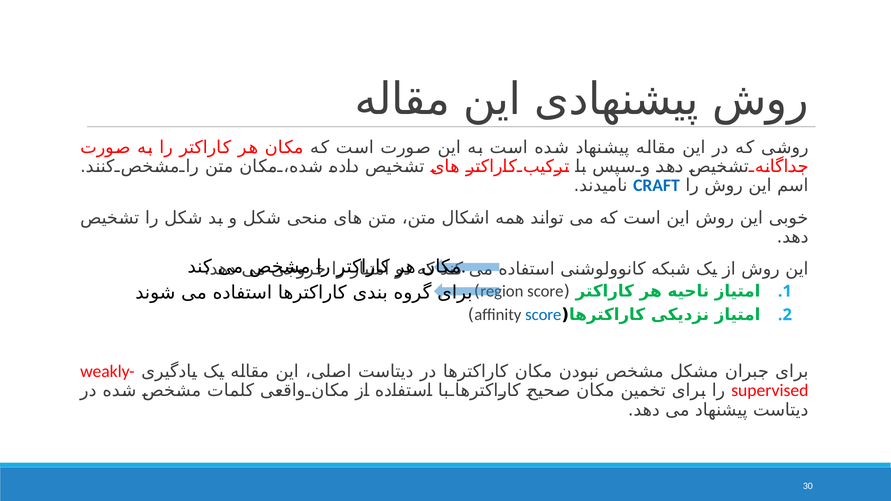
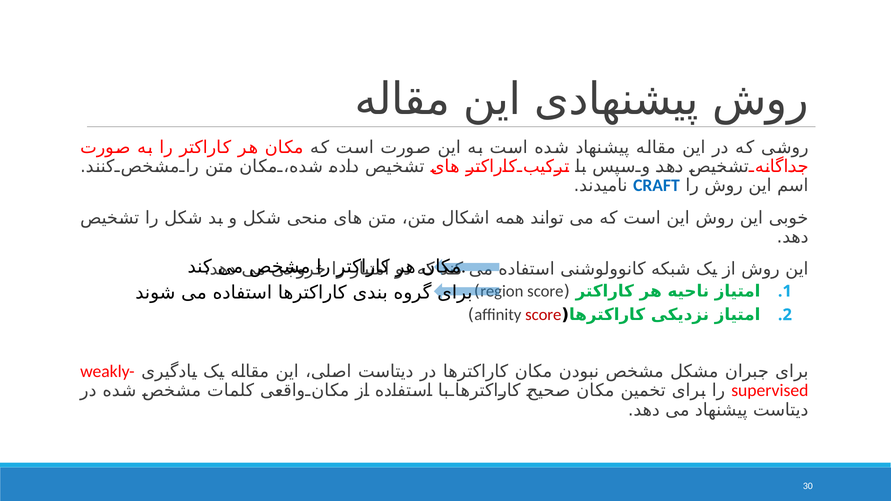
score colour: blue -> red (543, 315)
